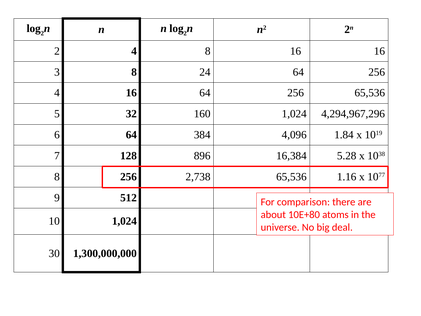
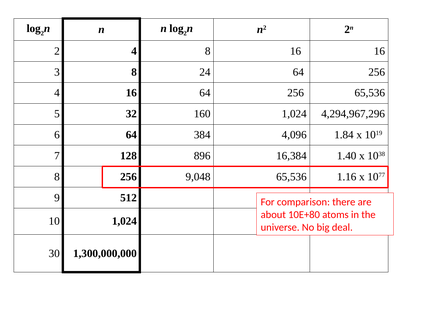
5.28: 5.28 -> 1.40 (347, 156)
2,738: 2,738 -> 9,048 (198, 177)
